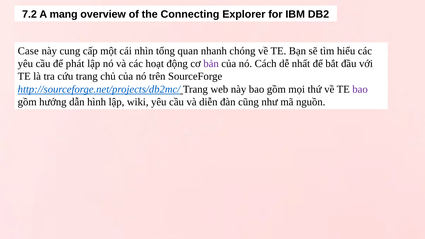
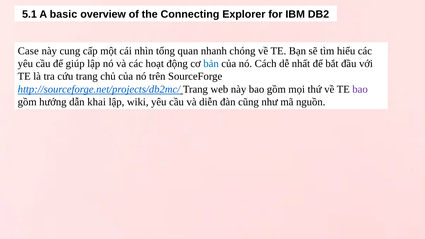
7.2: 7.2 -> 5.1 (30, 14)
mang: mang -> basic (63, 14)
phát: phát -> giúp (75, 64)
bản colour: purple -> blue (211, 64)
hình: hình -> khai (97, 102)
